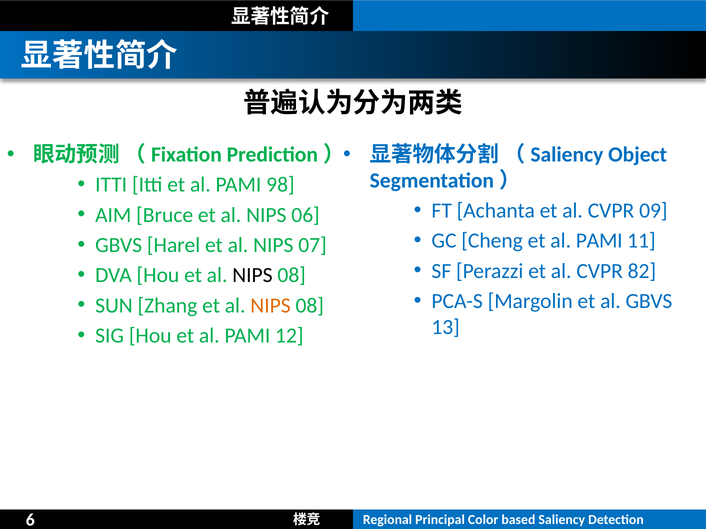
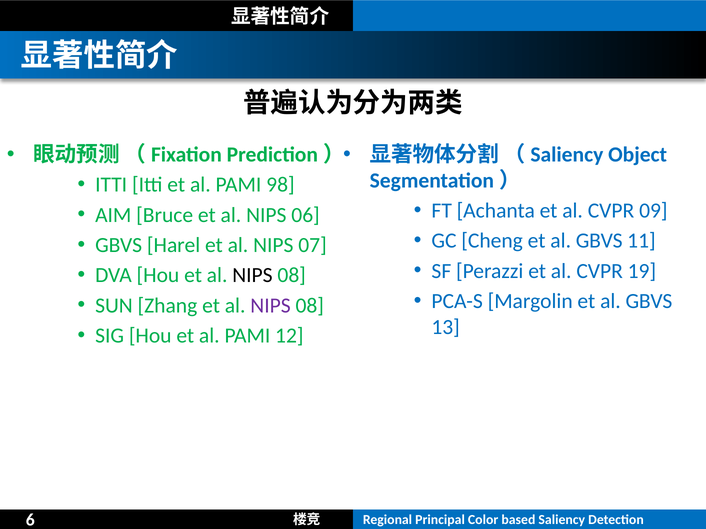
Cheng et al PAMI: PAMI -> GBVS (599, 241)
82: 82 -> 19 (642, 271)
NIPS colour: orange -> purple (271, 306)
